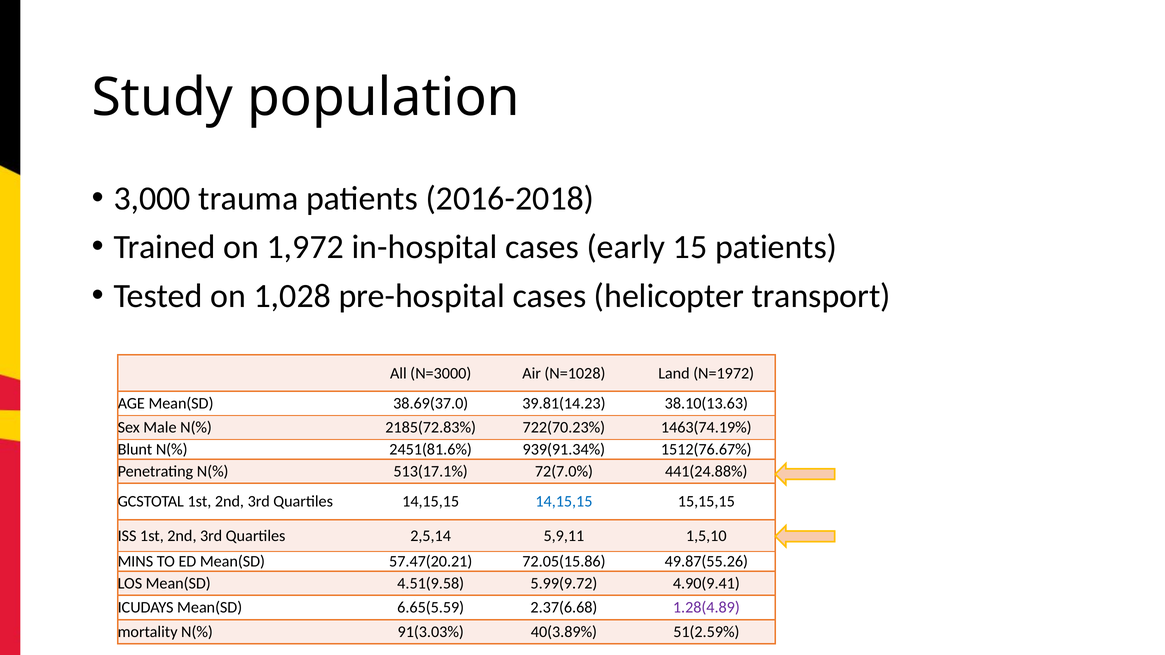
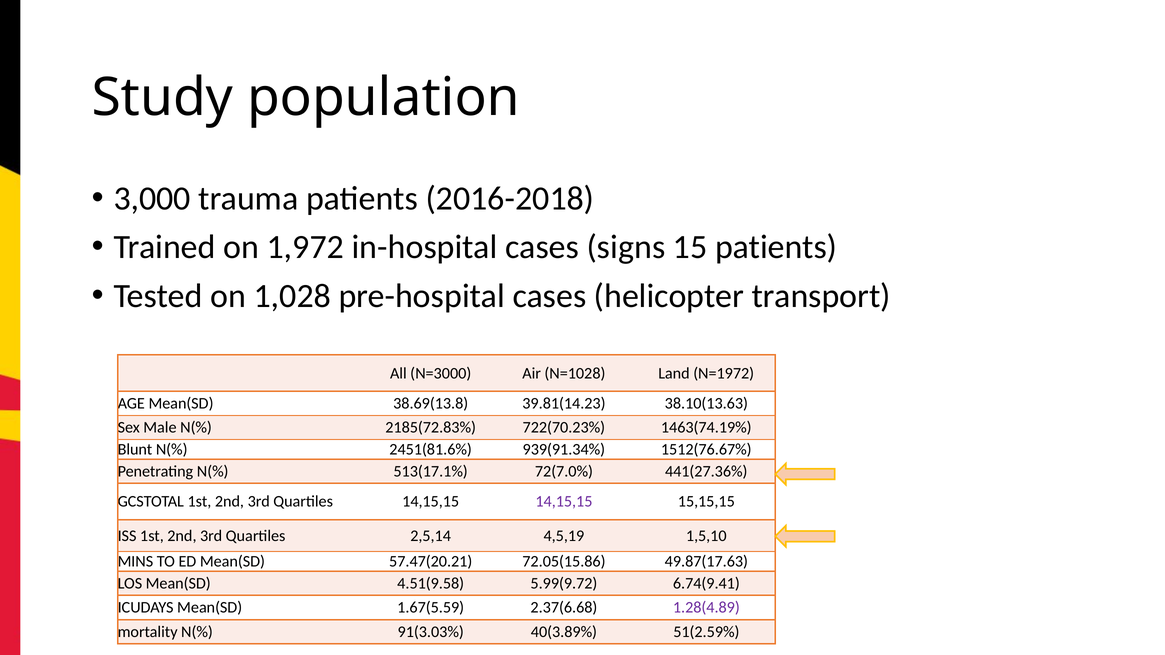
early: early -> signs (626, 247)
38.69(37.0: 38.69(37.0 -> 38.69(13.8 (431, 404)
441(24.88%: 441(24.88% -> 441(27.36% (706, 472)
14,15,15 colour: blue -> purple (564, 502)
5,9,11: 5,9,11 -> 4,5,19 (564, 536)
49.87(55.26: 49.87(55.26 -> 49.87(17.63 (706, 562)
4.90(9.41: 4.90(9.41 -> 6.74(9.41 (706, 584)
6.65(5.59: 6.65(5.59 -> 1.67(5.59 (431, 608)
